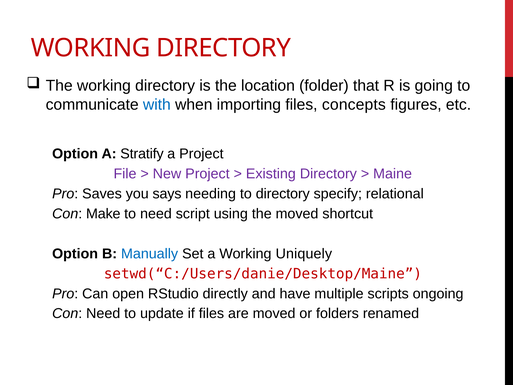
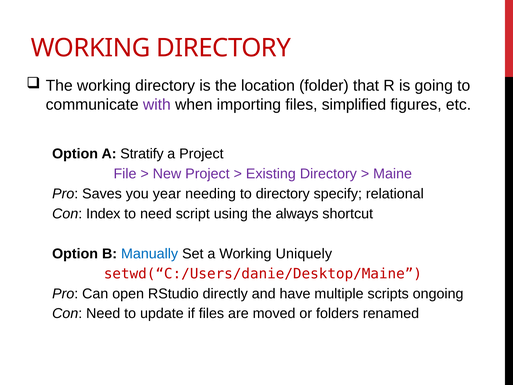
with colour: blue -> purple (157, 105)
concepts: concepts -> simplified (354, 105)
says: says -> year (167, 194)
Make: Make -> Index (103, 214)
the moved: moved -> always (297, 214)
